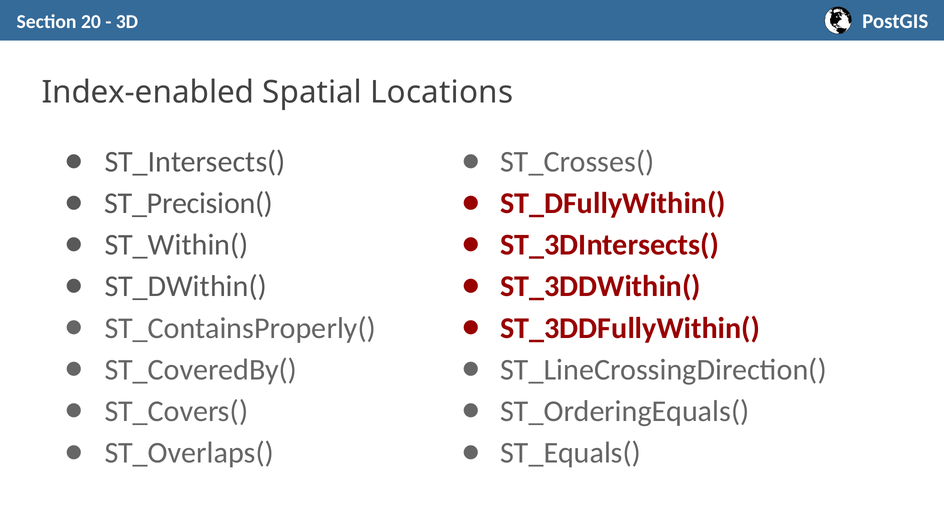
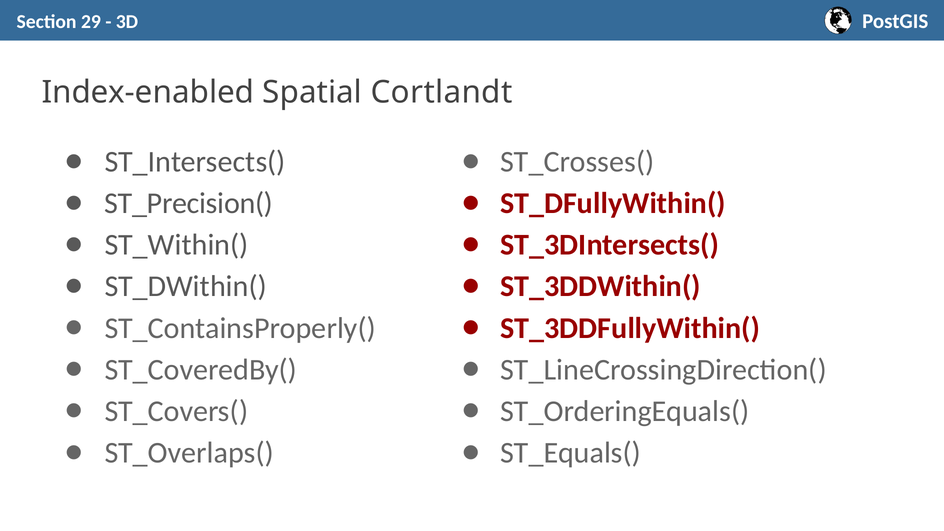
20: 20 -> 29 (91, 22)
Locations: Locations -> Cortlandt (442, 92)
